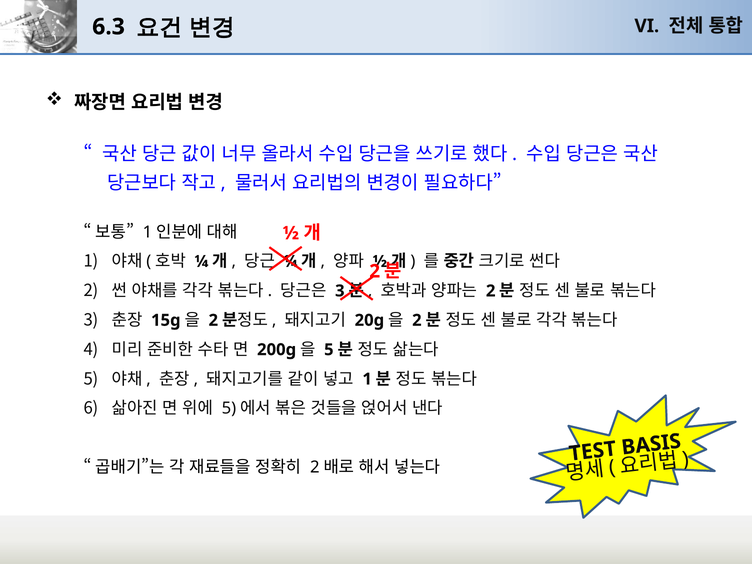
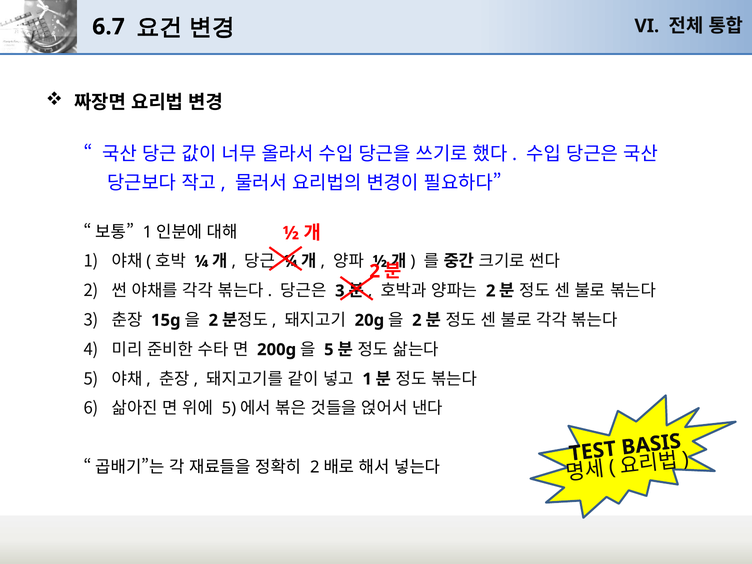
6.3: 6.3 -> 6.7 (109, 27)
